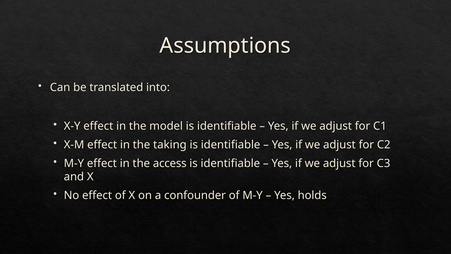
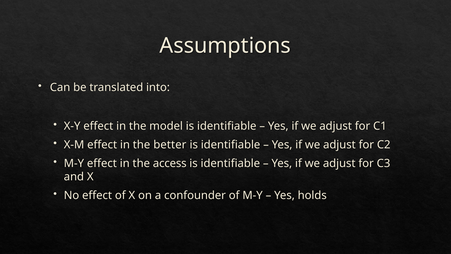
taking: taking -> better (170, 145)
